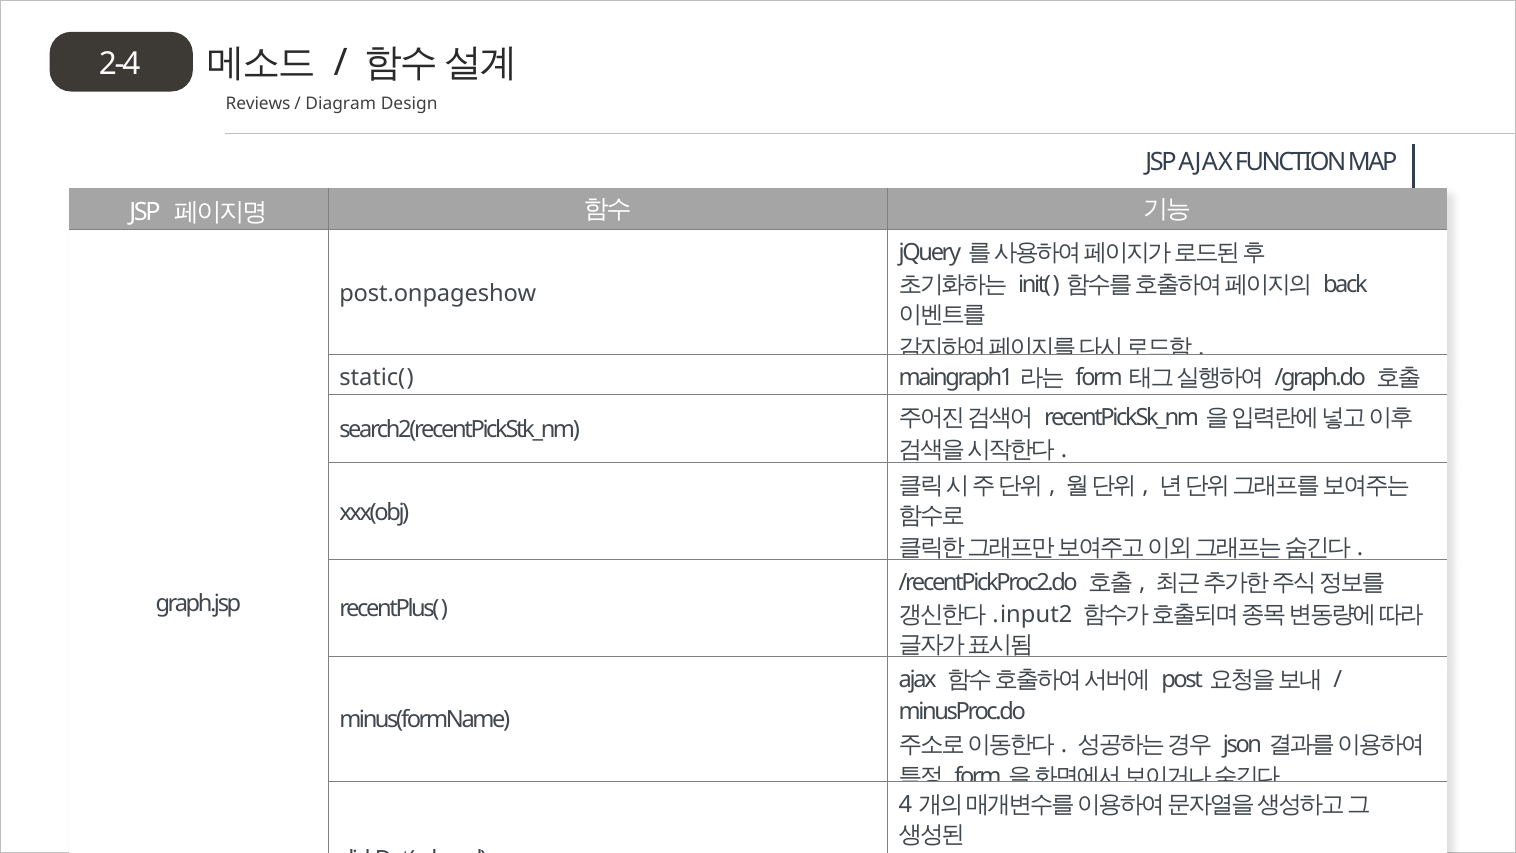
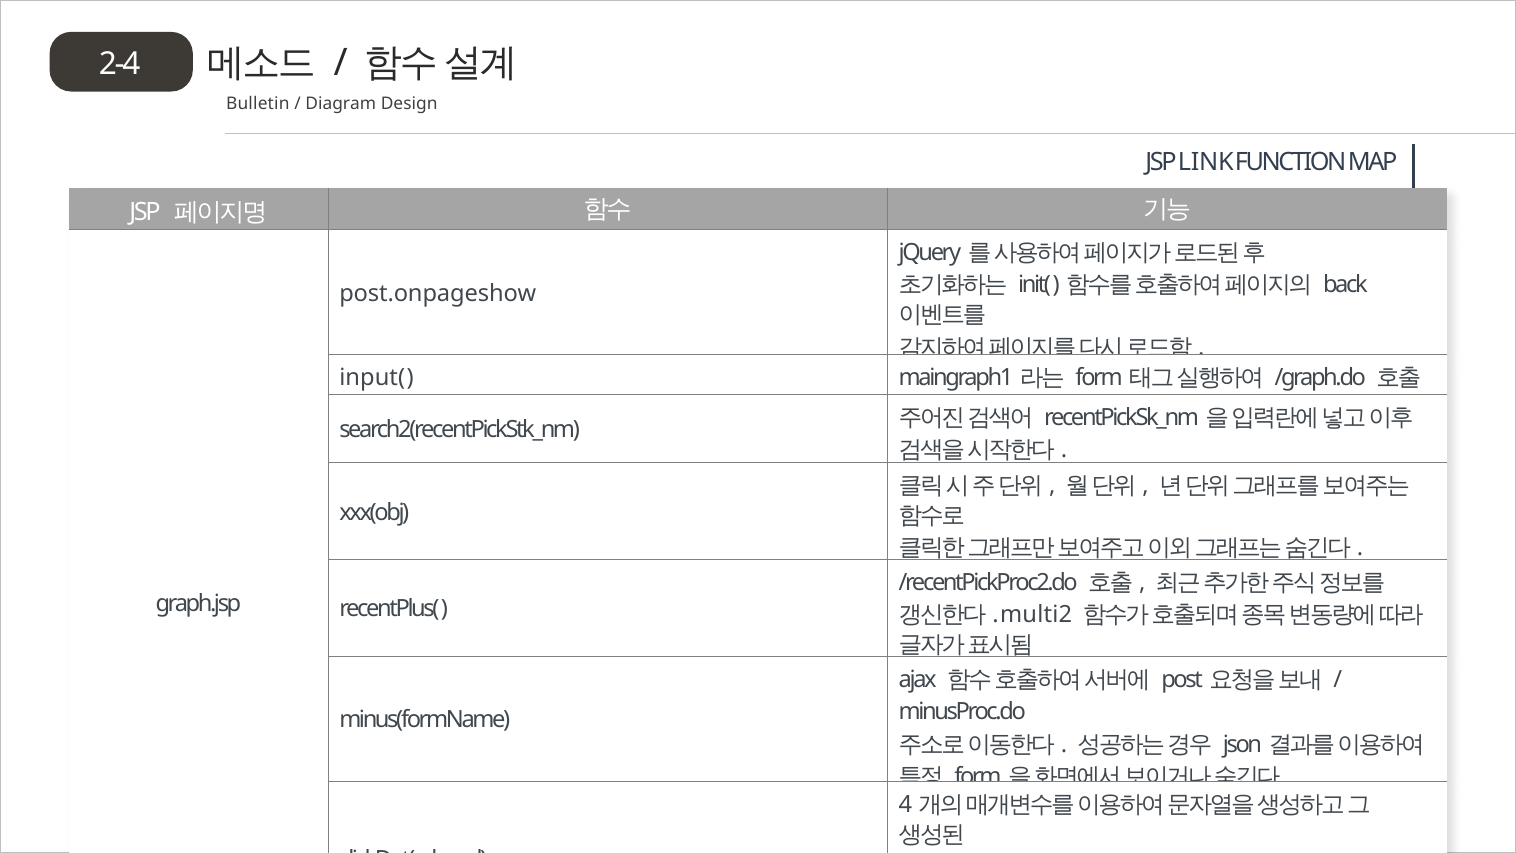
Reviews: Reviews -> Bulletin (258, 103)
JSP AJAX: AJAX -> LINK (1206, 162)
static(: static( -> input( (372, 378)
input2: input2 -> multi2 (1036, 615)
